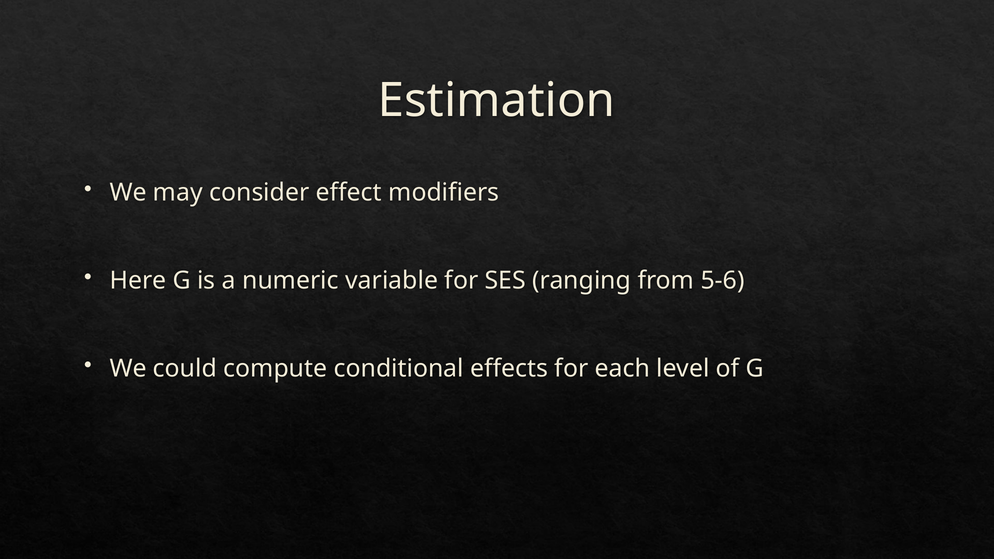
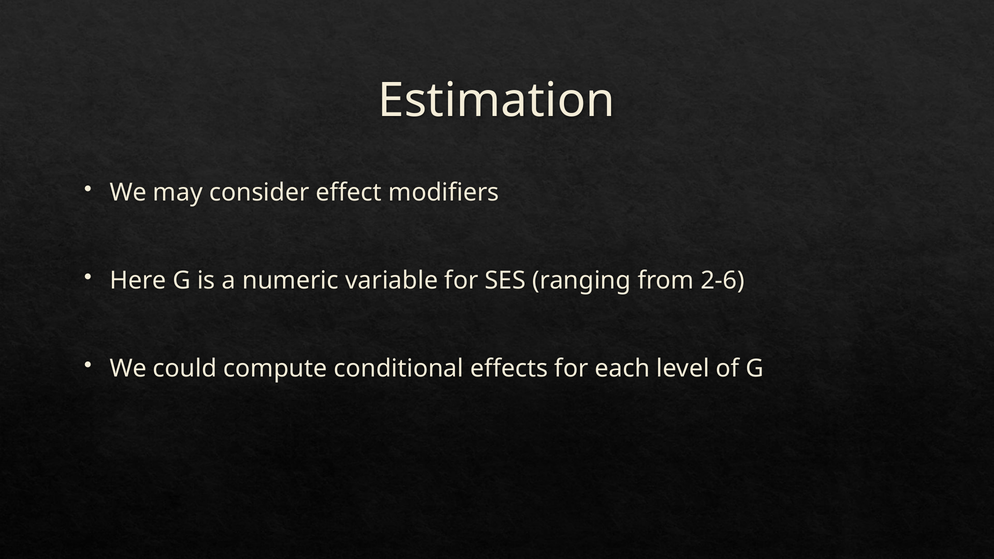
5-6: 5-6 -> 2-6 (723, 281)
